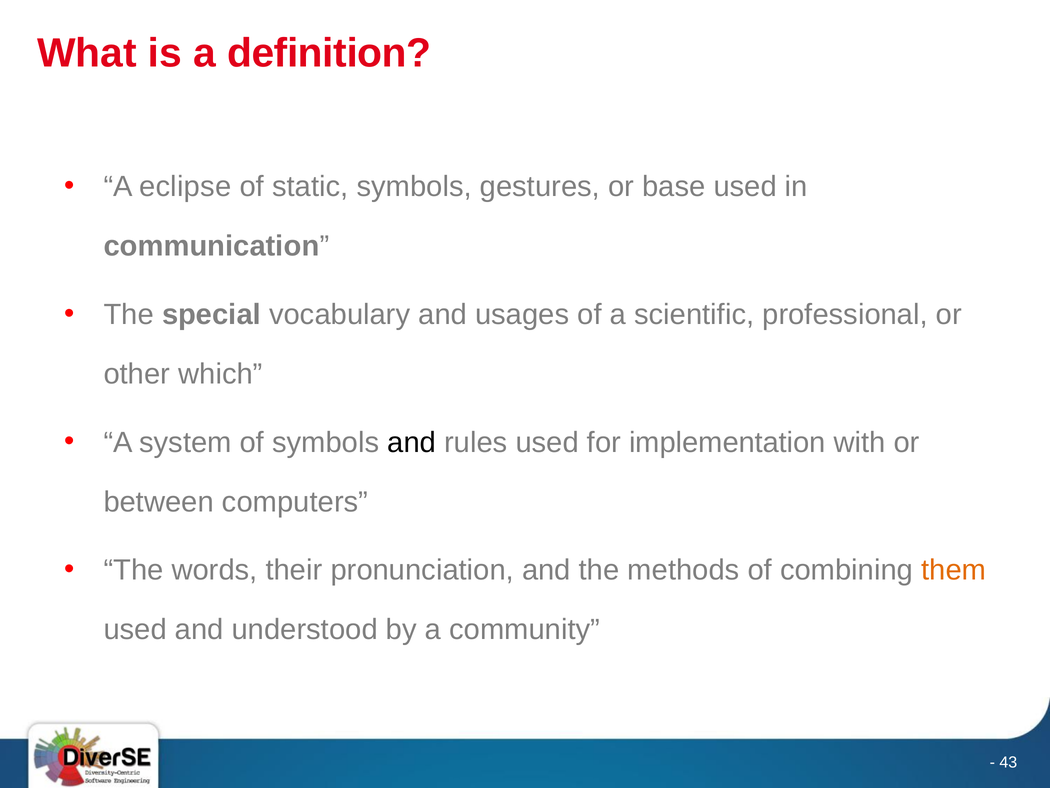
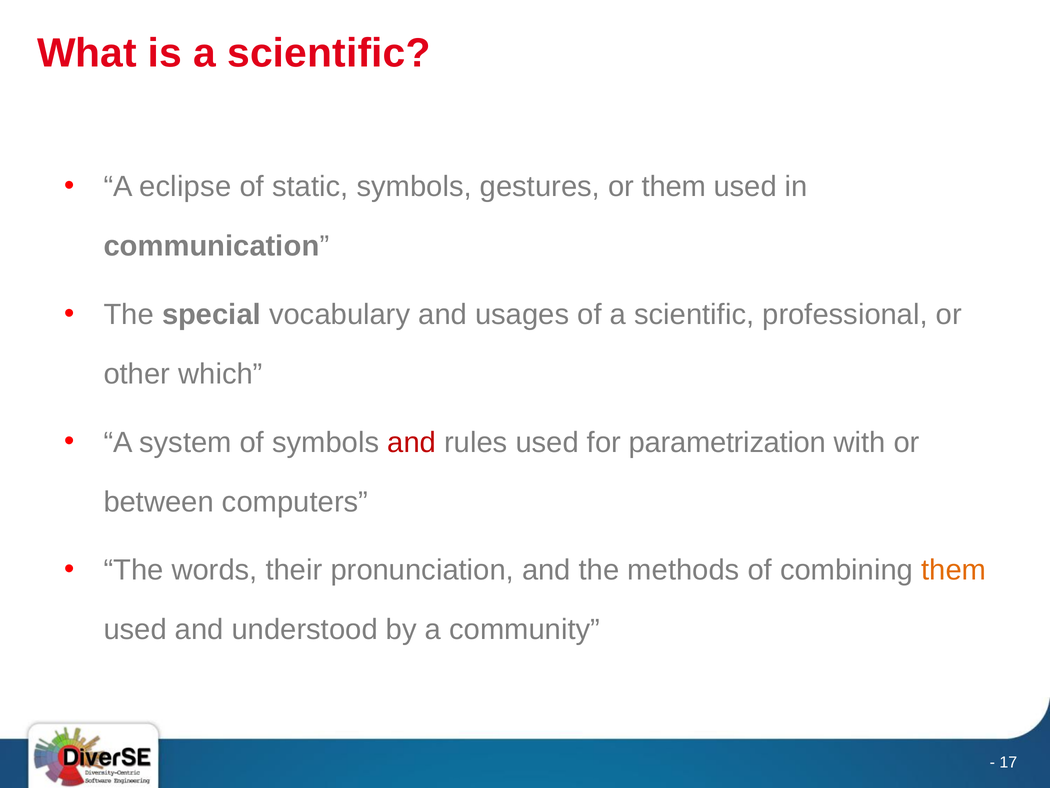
is a definition: definition -> scientific (329, 53)
or base: base -> them (674, 187)
and colour: black -> red (412, 442)
implementation: implementation -> parametrization (727, 442)
43: 43 -> 17 (1008, 762)
